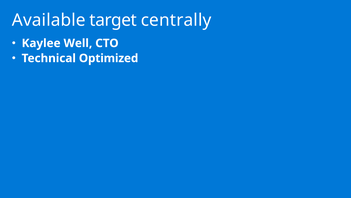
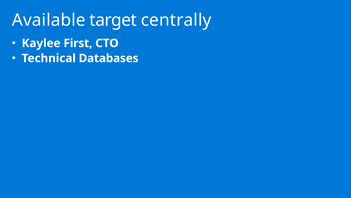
Well: Well -> First (78, 43)
Optimized: Optimized -> Databases (109, 58)
